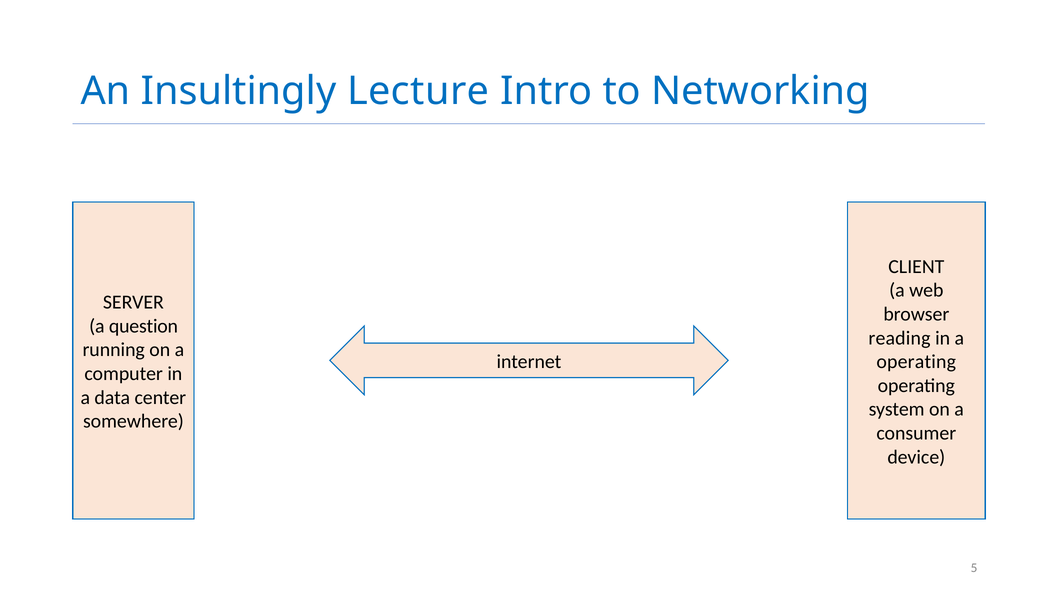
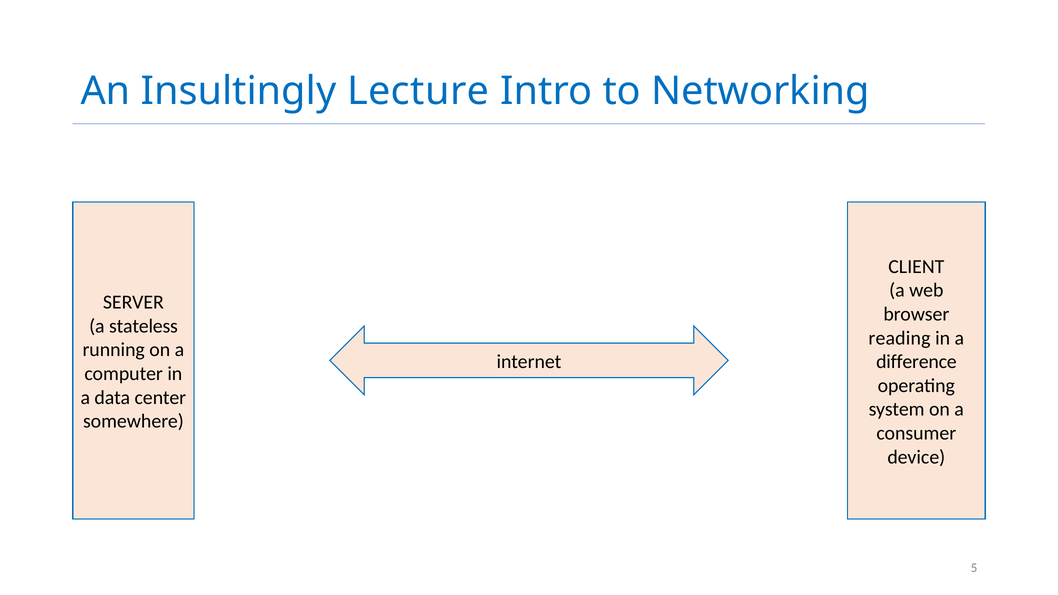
question: question -> stateless (143, 326)
operating: operating -> difference (916, 362)
